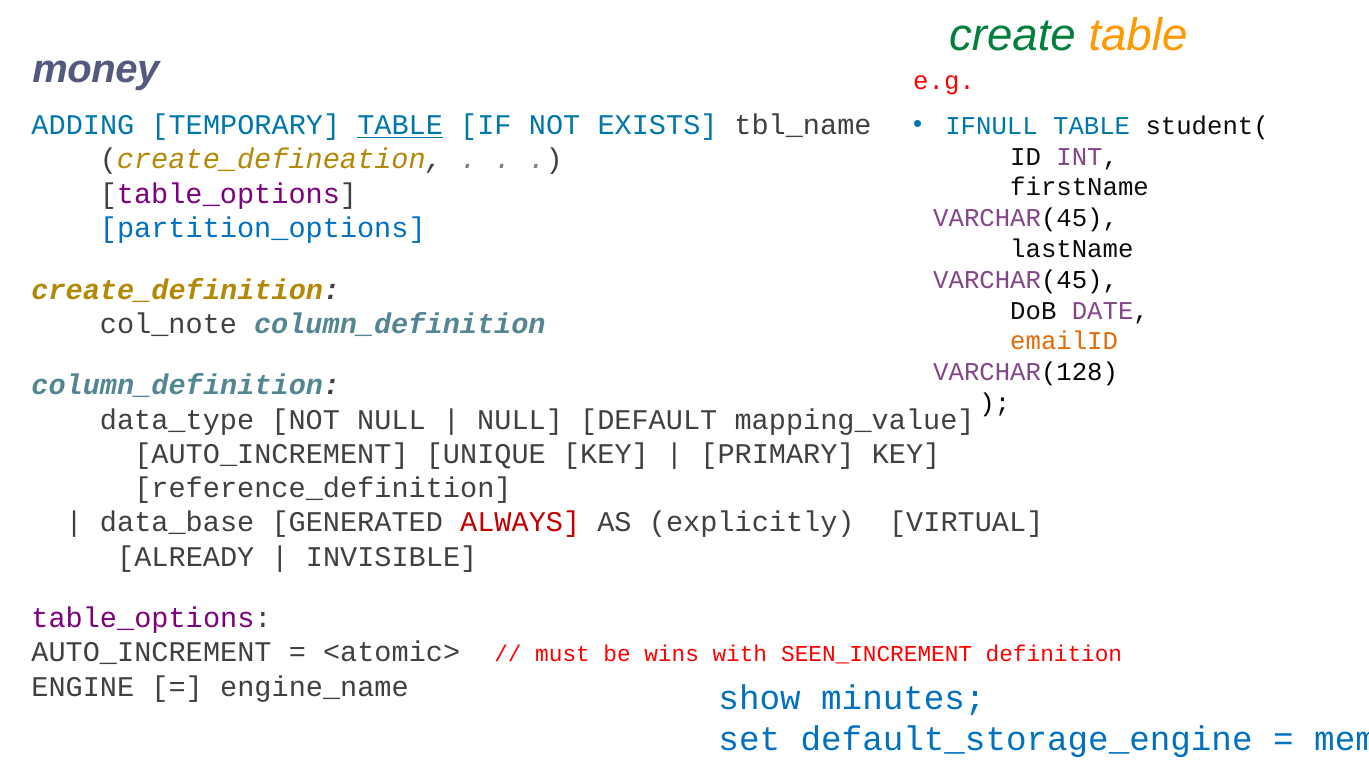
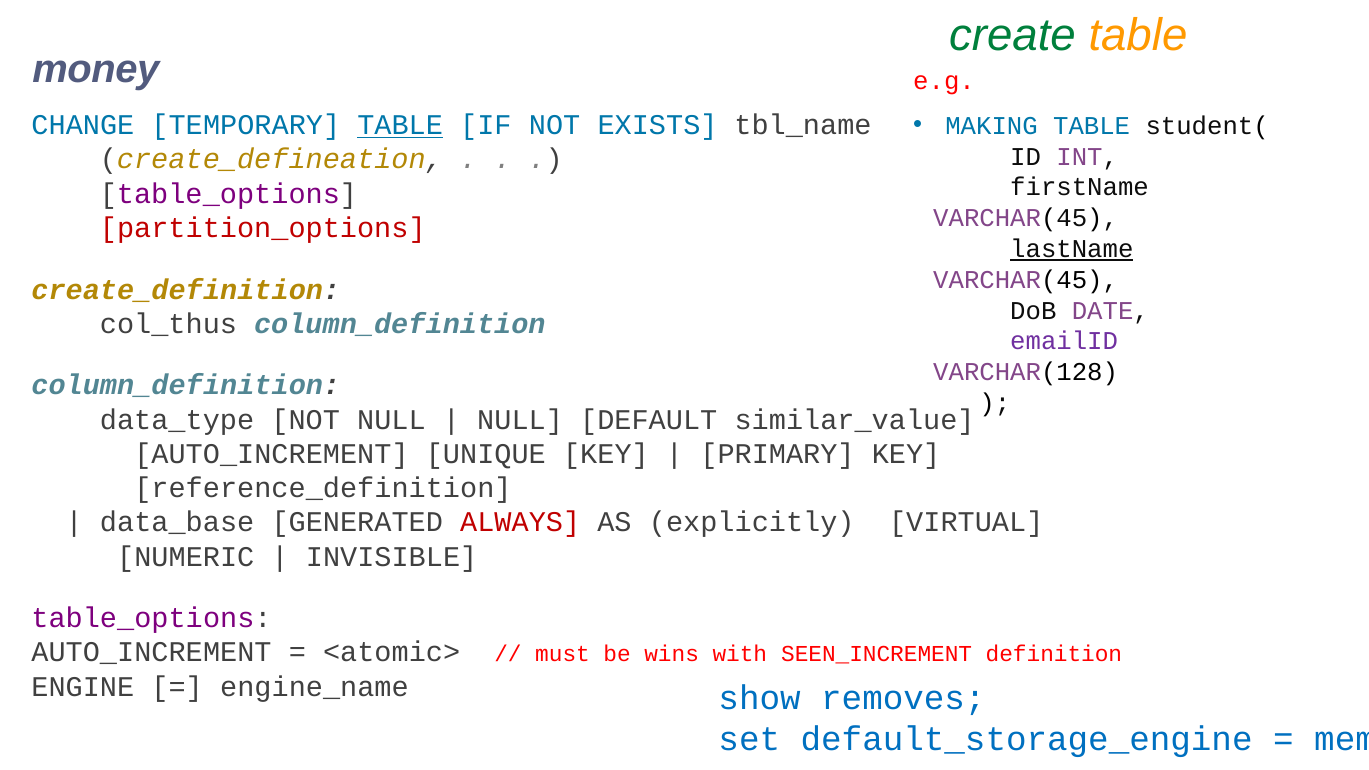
IFNULL: IFNULL -> MAKING (992, 126)
ADDING: ADDING -> CHANGE (83, 125)
partition_options colour: blue -> red (263, 228)
lastName underline: none -> present (1072, 249)
col_note: col_note -> col_thus (168, 324)
emailID colour: orange -> purple (1064, 341)
mapping_value: mapping_value -> similar_value (855, 420)
ALREADY: ALREADY -> NUMERIC (186, 557)
minutes: minutes -> removes (903, 699)
